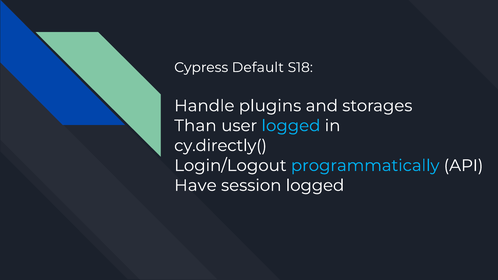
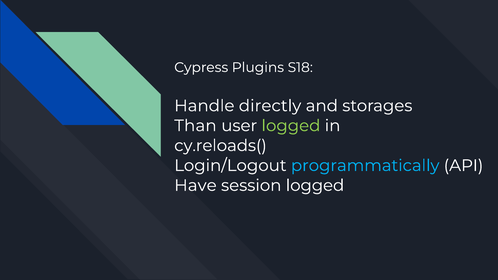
Default: Default -> Plugins (258, 67)
plugins: plugins -> directly (270, 106)
logged colour: light blue -> light green (291, 126)
cy.directly(: cy.directly( -> cy.reloads( (220, 146)
